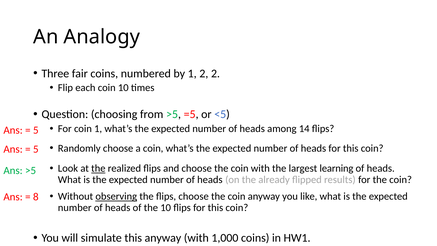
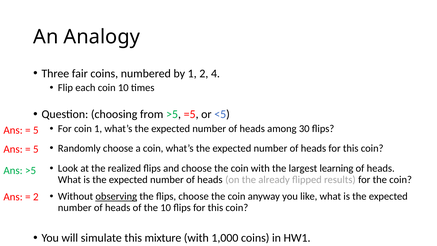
2 2: 2 -> 4 (215, 73)
14: 14 -> 30 (304, 129)
the underline: present -> none (98, 168)
8: 8 -> 2 (36, 197)
this anyway: anyway -> mixture (163, 238)
